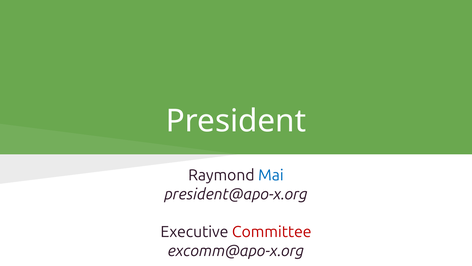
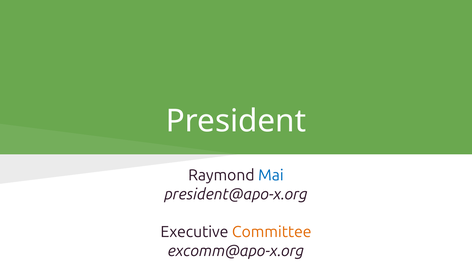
Committee colour: red -> orange (272, 232)
